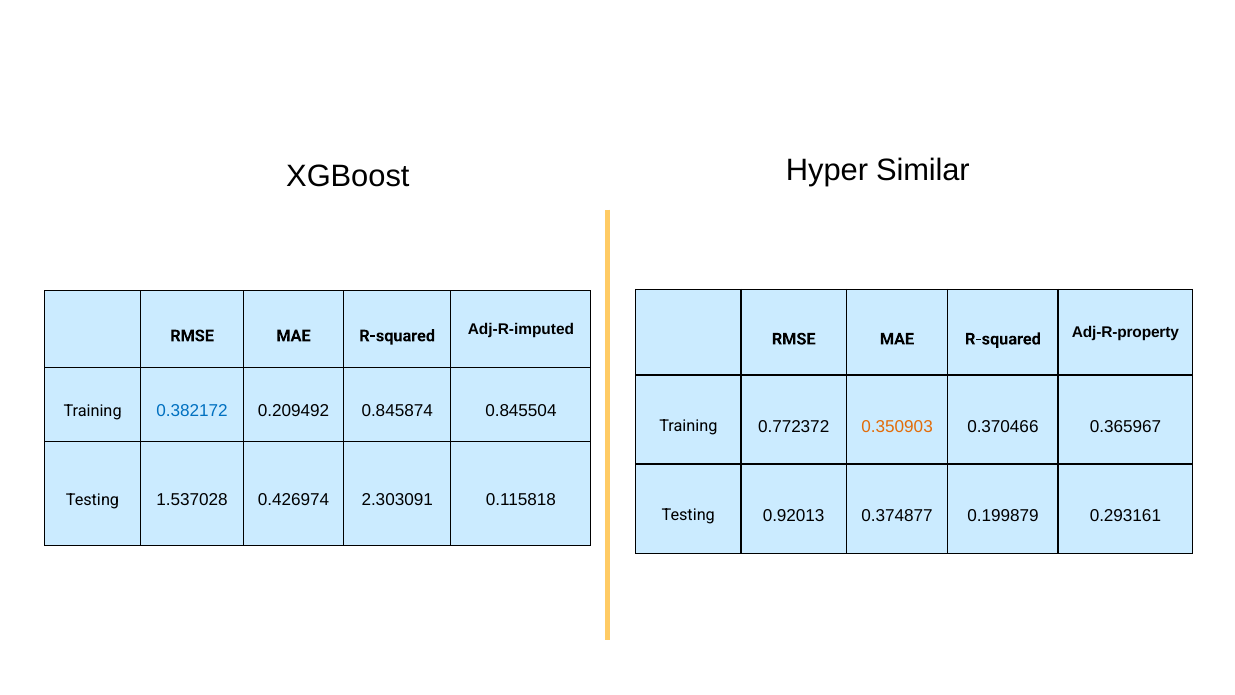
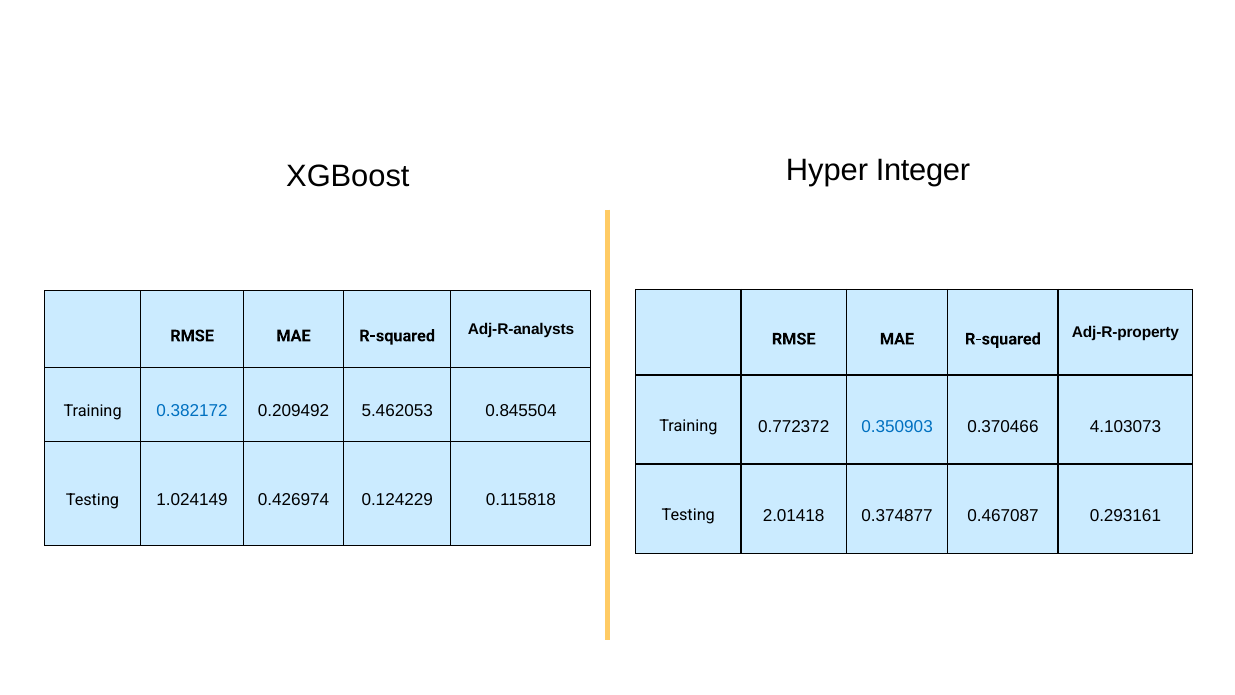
Similar: Similar -> Integer (923, 171)
Adj-R-imputed: Adj-R-imputed -> Adj-R-analysts (521, 329)
0.845874: 0.845874 -> 5.462053 (397, 411)
0.350903 colour: orange -> blue (897, 426)
0.365967: 0.365967 -> 4.103073 (1125, 426)
1.537028: 1.537028 -> 1.024149 (192, 500)
2.303091: 2.303091 -> 0.124229 (397, 500)
0.92013: 0.92013 -> 2.01418 (794, 515)
0.199879: 0.199879 -> 0.467087 (1003, 515)
